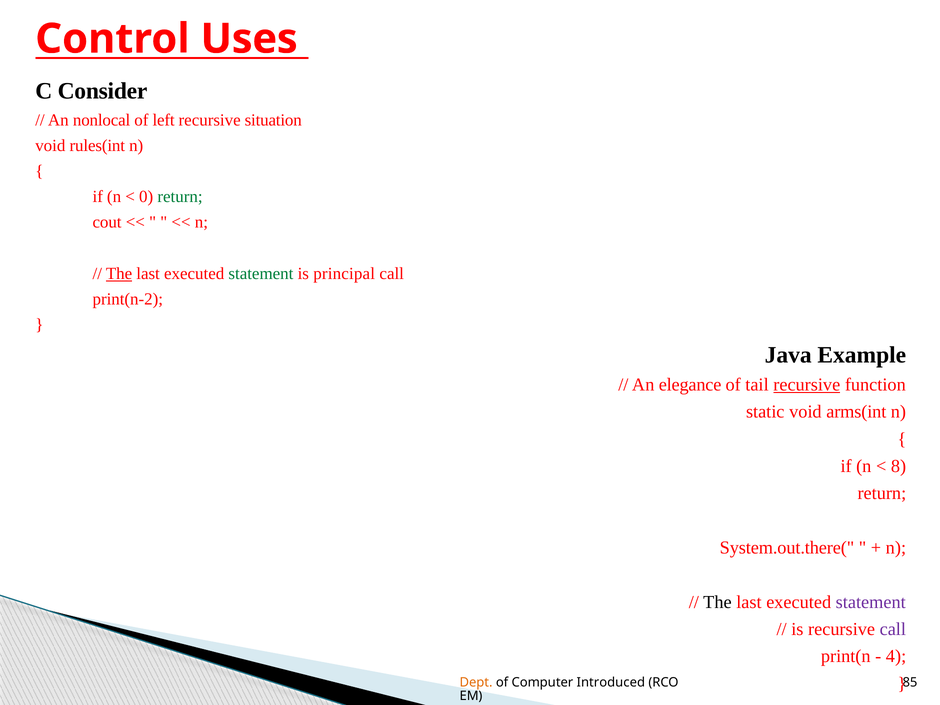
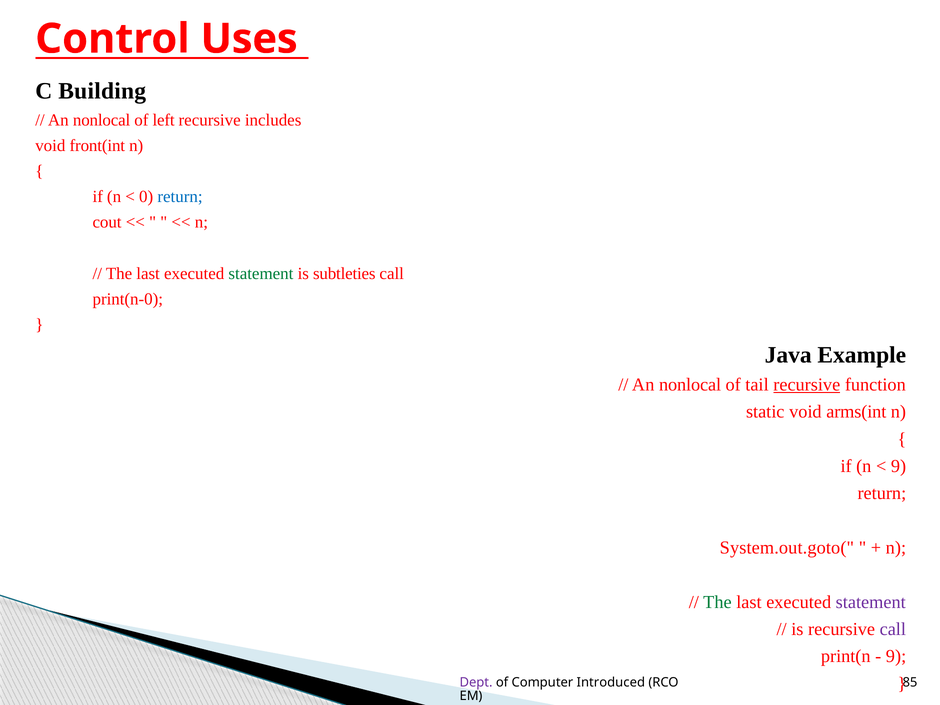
Consider: Consider -> Building (102, 91)
situation: situation -> includes (273, 120)
rules(int: rules(int -> front(int (97, 146)
return colour: green -> blue (180, 197)
The underline: present -> none (119, 274)
principal: principal -> subtleties (344, 274)
print(n-2: print(n-2 -> print(n-0 (128, 299)
elegance: elegance -> nonlocal (690, 385)
8: 8 -> 9 (899, 466)
System.out.there(: System.out.there( -> System.out.goto( (787, 548)
The colour: black -> green (717, 602)
4: 4 -> 9 (896, 656)
Dept colour: orange -> purple (476, 683)
